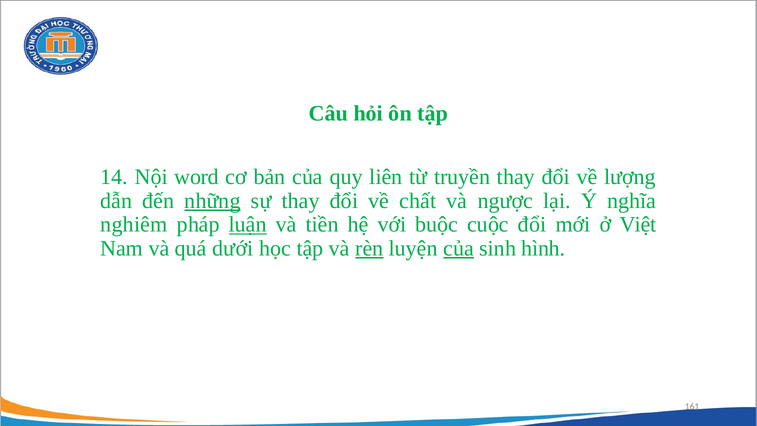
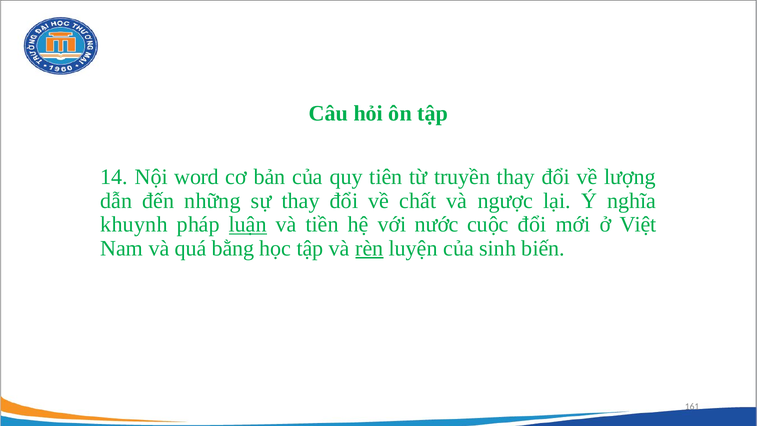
liên: liên -> tiên (386, 177)
những underline: present -> none (213, 201)
nghiêm: nghiêm -> khuynh (134, 224)
buộc: buộc -> nước (437, 224)
dưới: dưới -> bằng (233, 248)
của underline: present -> none (459, 248)
hình: hình -> biến (543, 248)
